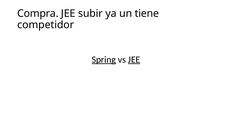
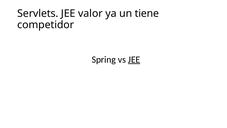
Compra: Compra -> Servlets (38, 13)
subir: subir -> valor (90, 13)
Spring underline: present -> none (104, 59)
